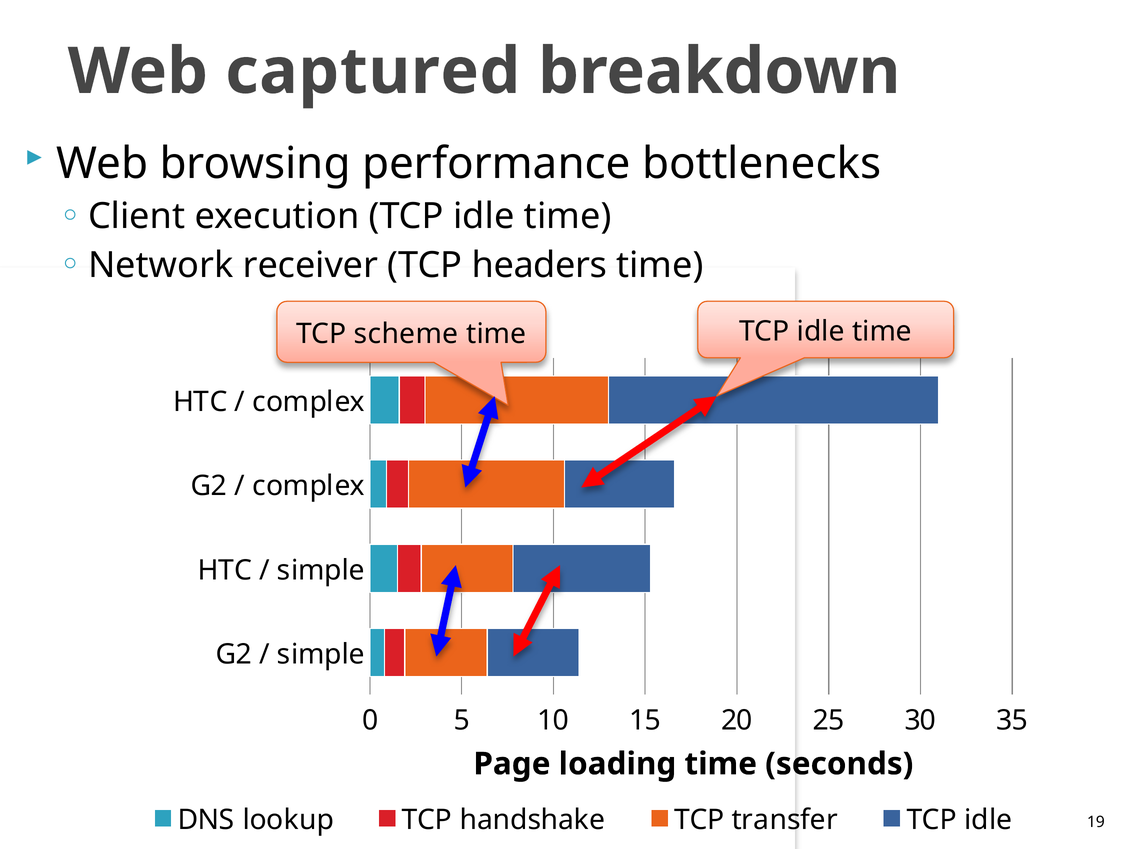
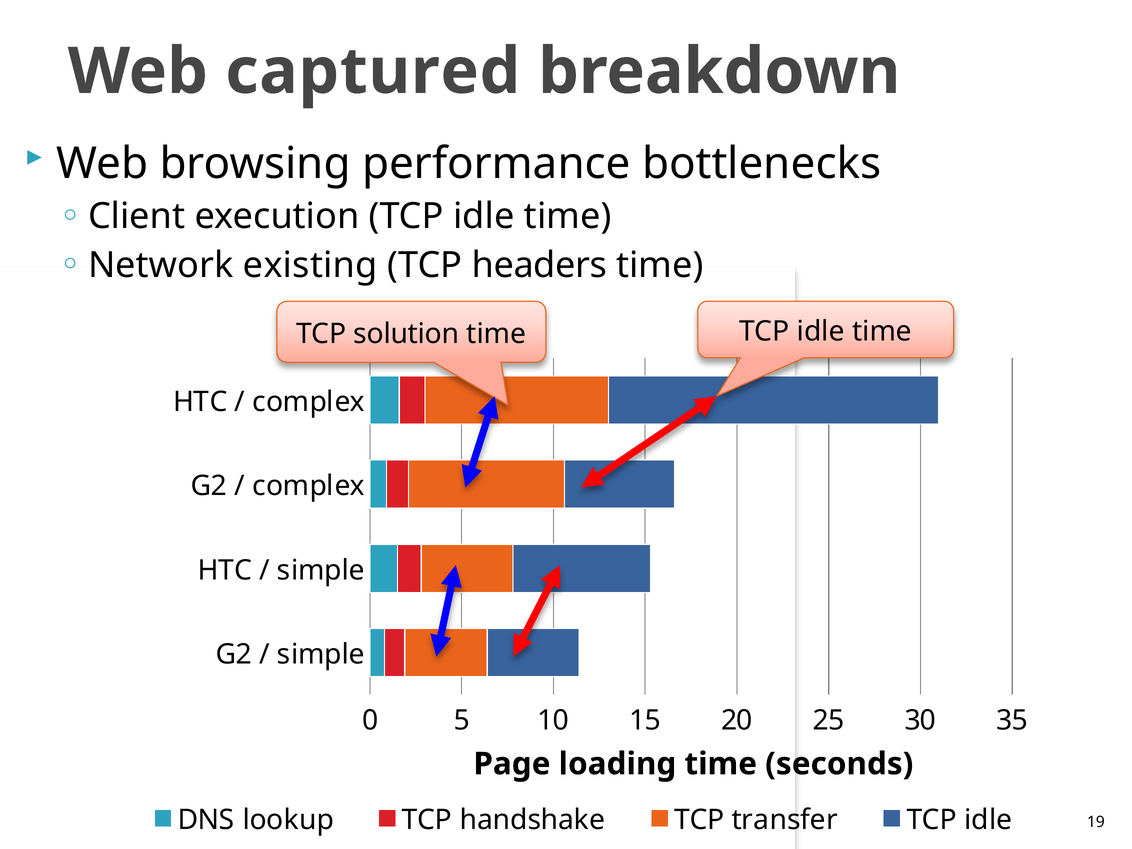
receiver: receiver -> existing (310, 265)
scheme: scheme -> solution (406, 334)
